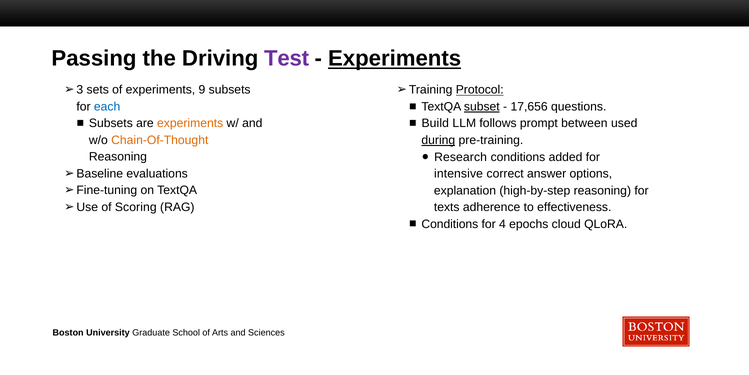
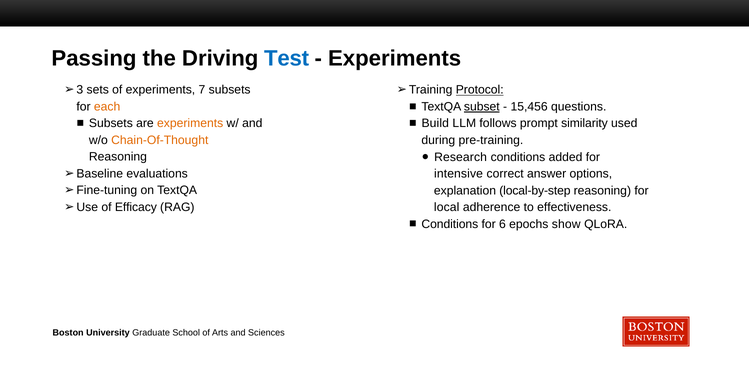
Test colour: purple -> blue (287, 59)
Experiments underline: present -> none (395, 59)
9: 9 -> 7 (202, 90)
17,656: 17,656 -> 15,456 (529, 107)
each colour: blue -> orange (107, 106)
between: between -> similarity (584, 123)
during underline: present -> none (438, 140)
high-by-step: high-by-step -> local-by-step (535, 190)
Scoring: Scoring -> Efficacy (136, 207)
texts: texts -> local (447, 207)
4: 4 -> 6 (502, 224)
cloud: cloud -> show (566, 224)
